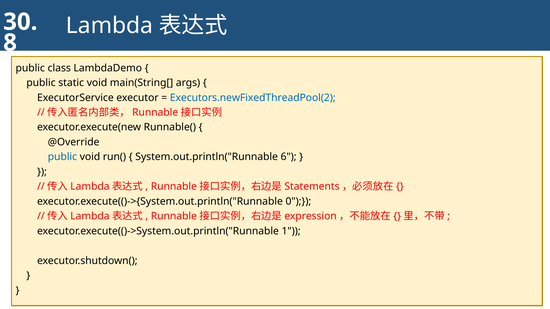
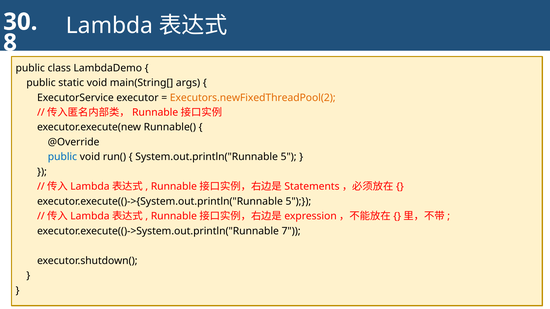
Executors.newFixedThreadPool(2 colour: blue -> orange (253, 98)
System.out.println("Runnable 6: 6 -> 5 (289, 157)
executor.execute(()->{System.out.println("Runnable 0: 0 -> 5 (298, 202)
1: 1 -> 7 (291, 231)
